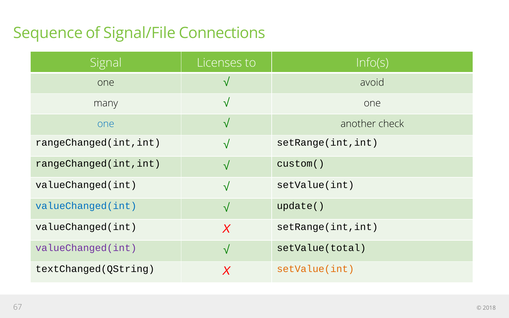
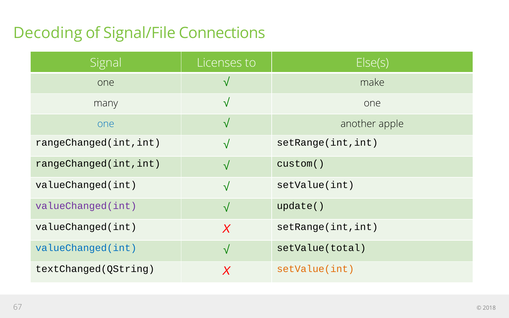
Sequence: Sequence -> Decoding (48, 33)
Info(s: Info(s -> Else(s (372, 63)
avoid: avoid -> make (372, 83)
check: check -> apple (391, 124)
valueChanged(int colour: blue -> purple (86, 206)
valueChanged(int colour: purple -> blue (86, 248)
